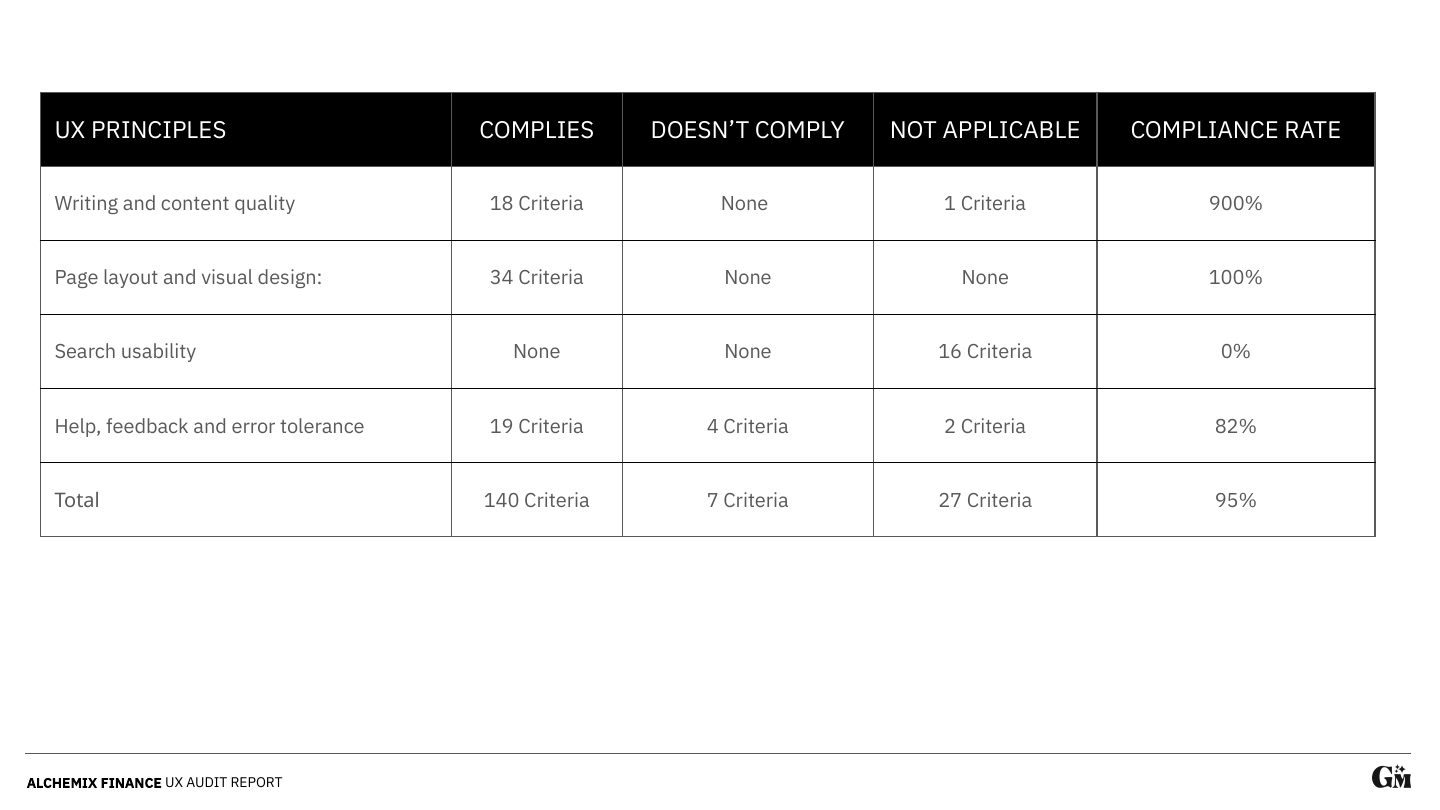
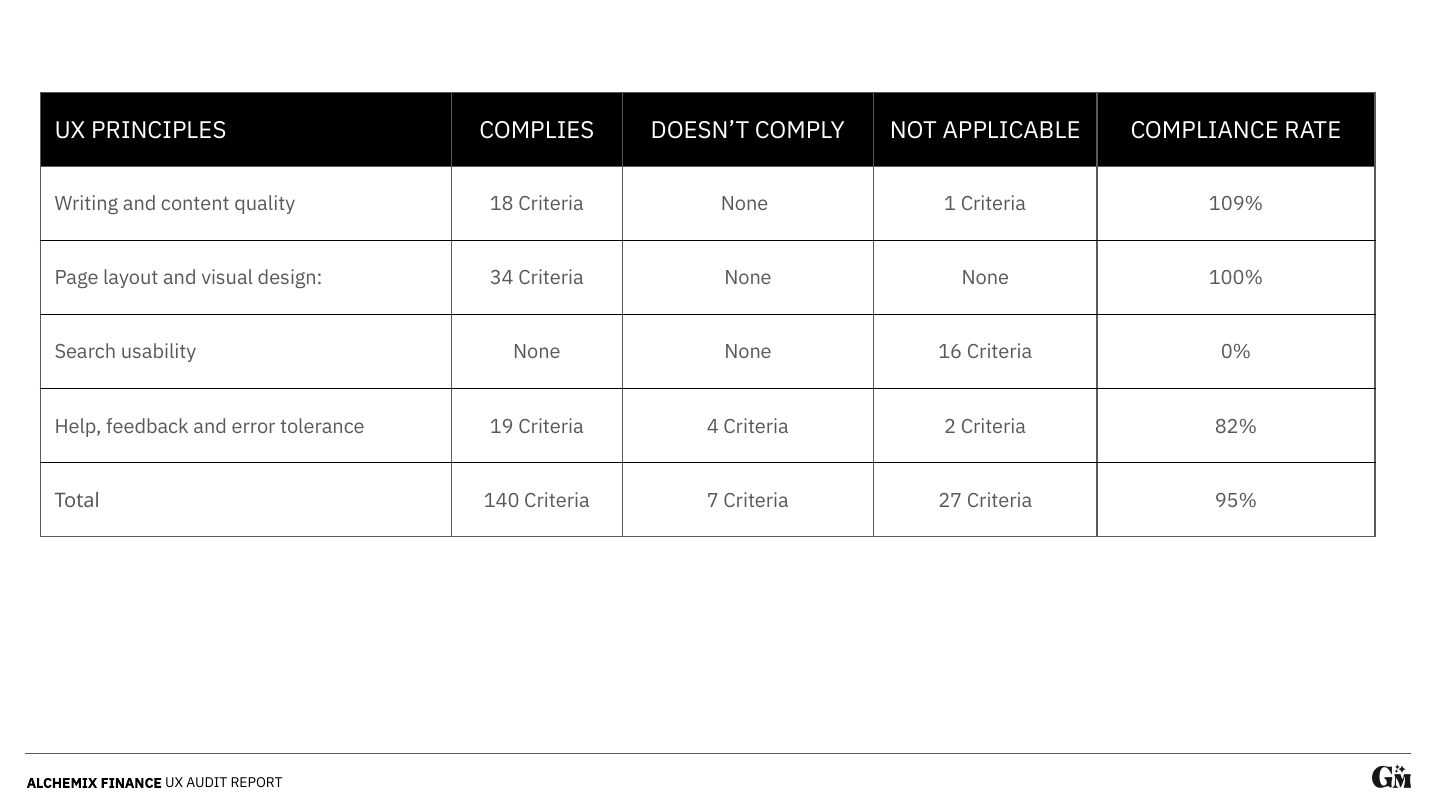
900%: 900% -> 109% (1236, 204)
